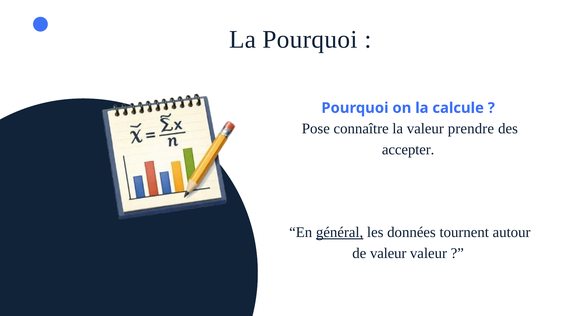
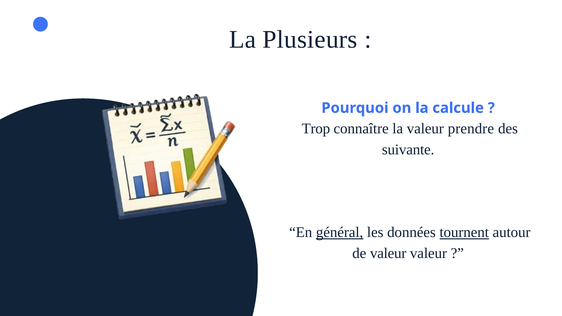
La Pourquoi: Pourquoi -> Plusieurs (310, 40)
Pose: Pose -> Trop (316, 129)
accepter: accepter -> suivante (408, 149)
tournent underline: none -> present (464, 233)
